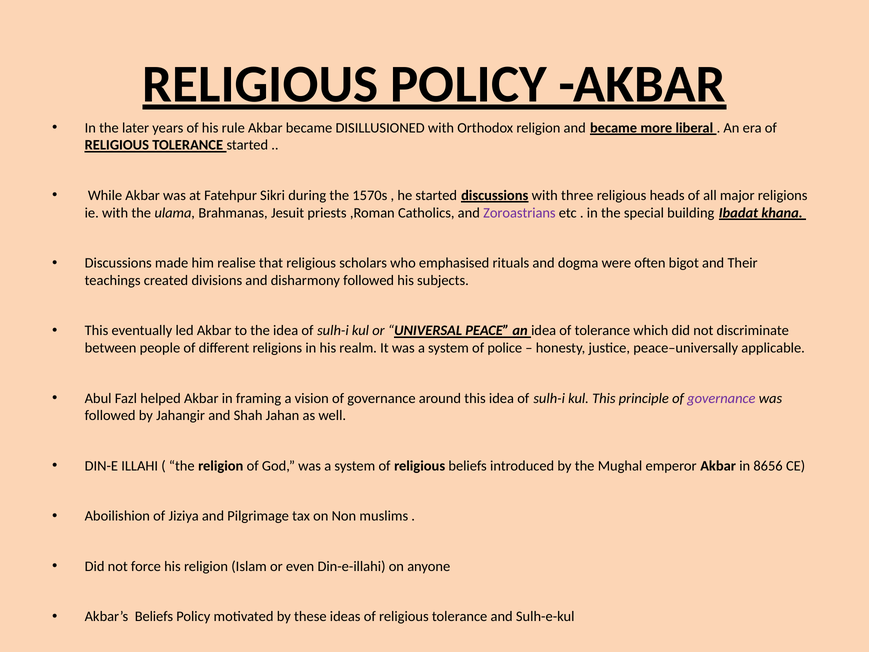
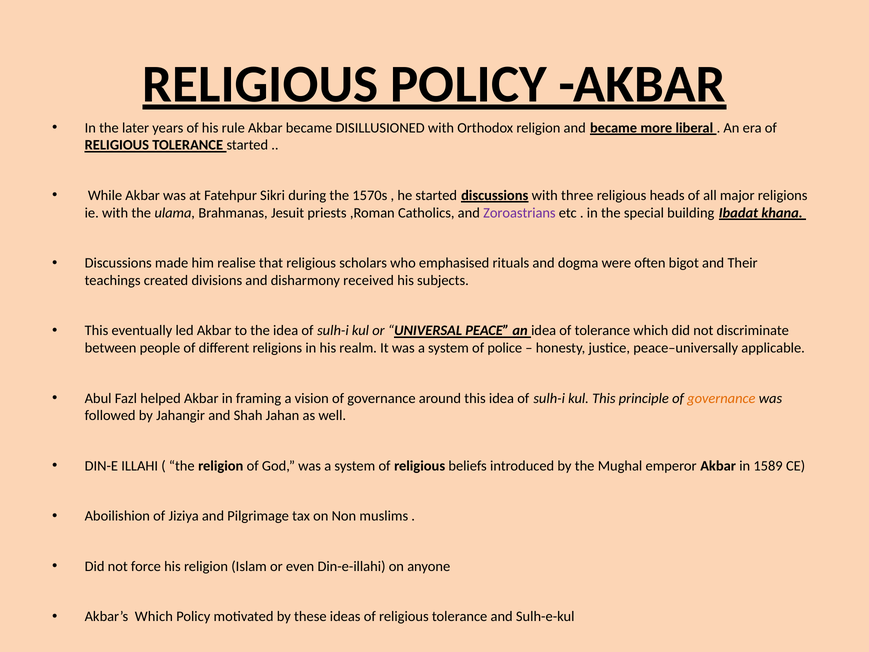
disharmony followed: followed -> received (369, 280)
governance colour: purple -> orange (721, 398)
8656: 8656 -> 1589 (768, 466)
Akbar’s Beliefs: Beliefs -> Which (154, 616)
